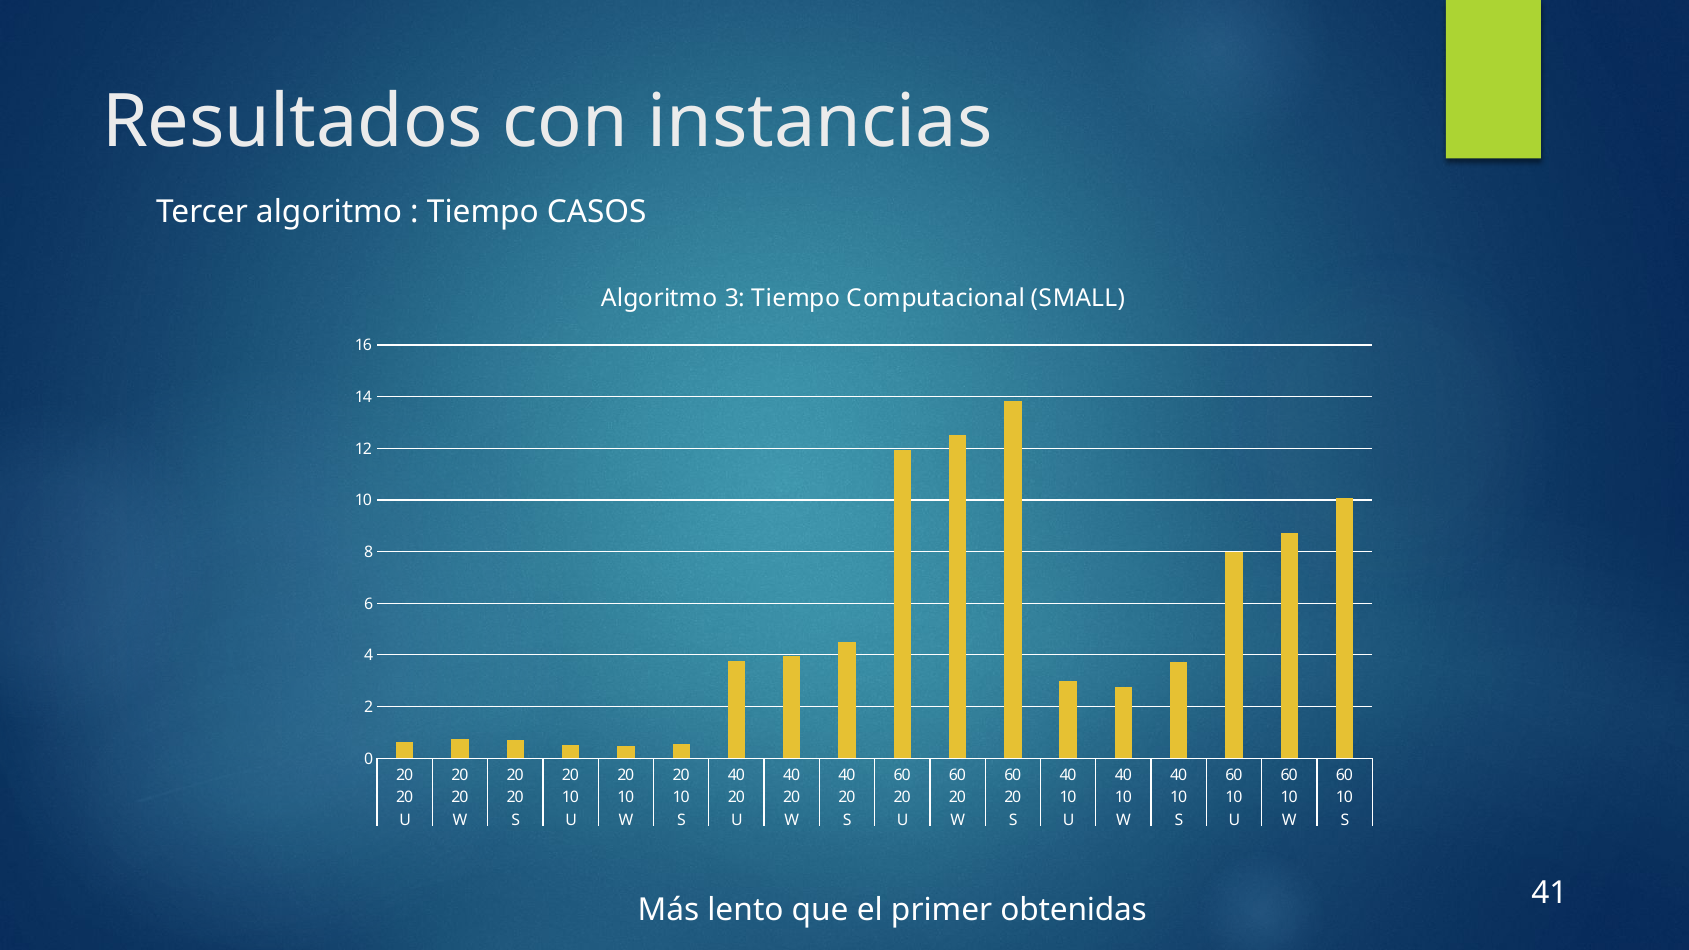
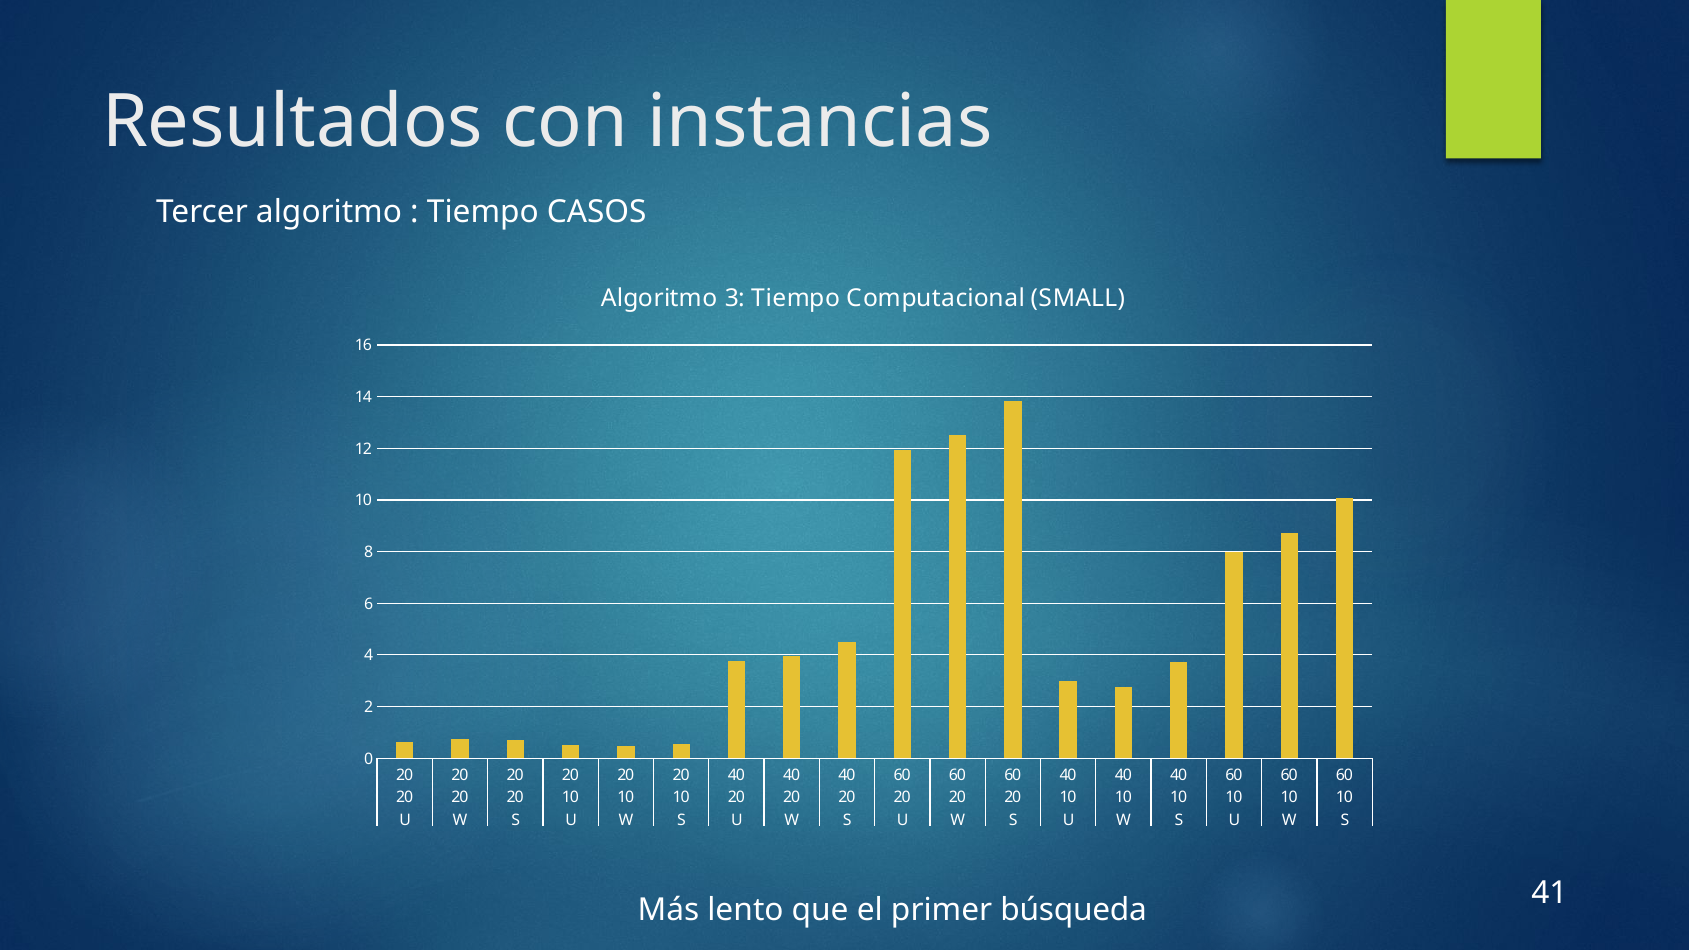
obtenidas: obtenidas -> búsqueda (1074, 910)
